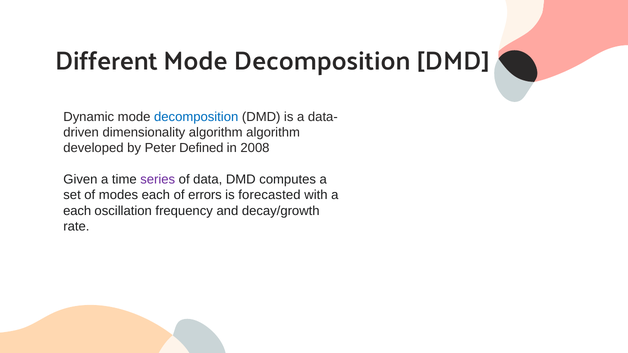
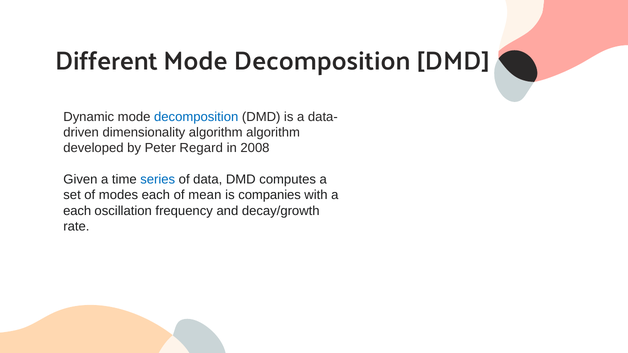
Defined: Defined -> Regard (201, 148)
series colour: purple -> blue (158, 180)
errors: errors -> mean (205, 195)
forecasted: forecasted -> companies (270, 195)
